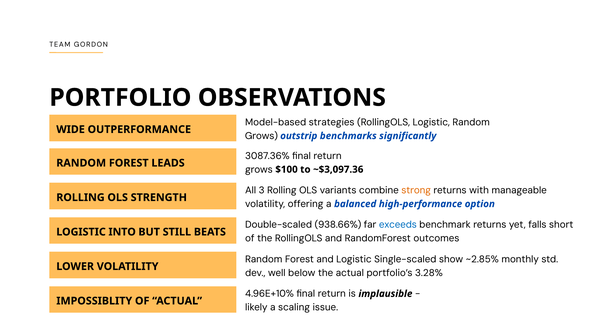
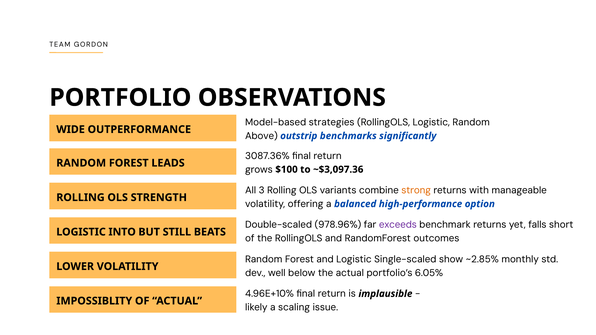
Grows: Grows -> Above (261, 136)
938.66%: 938.66% -> 978.96% (338, 225)
exceeds colour: blue -> purple (398, 225)
3.28%: 3.28% -> 6.05% (429, 273)
